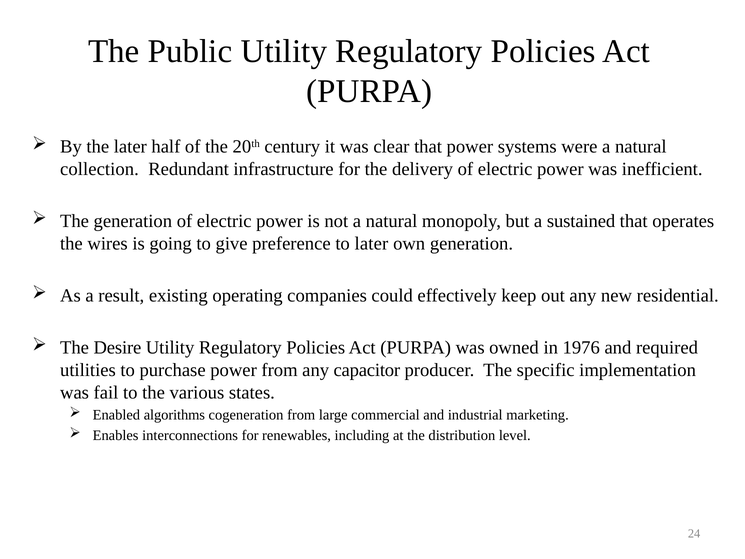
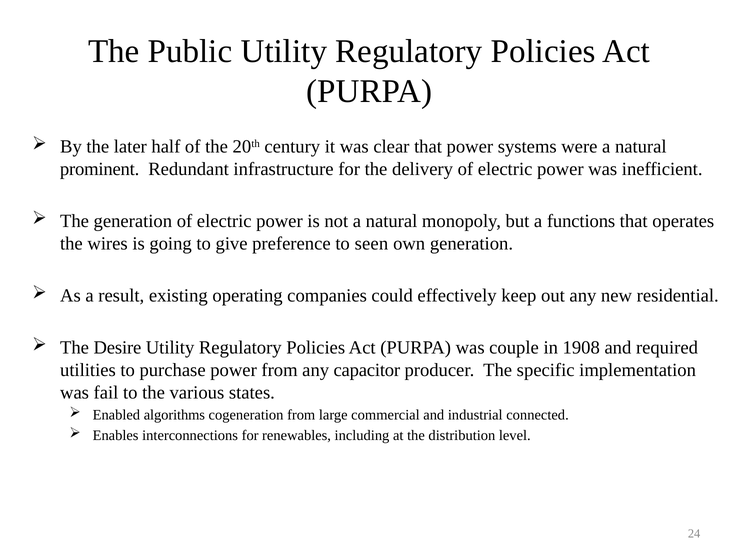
collection: collection -> prominent (100, 169)
sustained: sustained -> functions (581, 221)
to later: later -> seen (371, 243)
owned: owned -> couple (514, 348)
1976: 1976 -> 1908 (581, 348)
marketing: marketing -> connected (538, 415)
